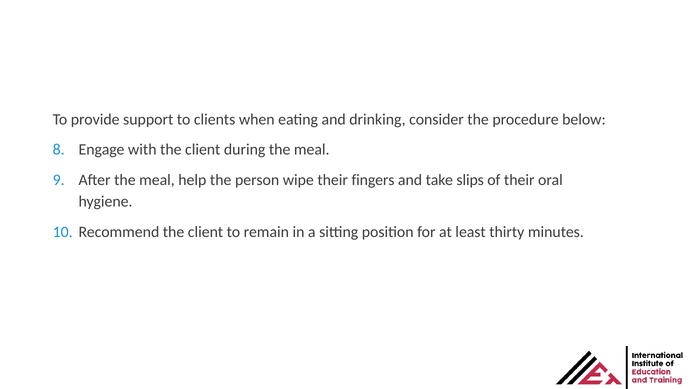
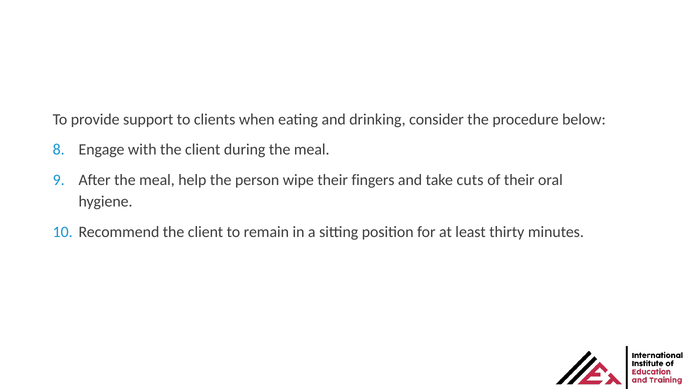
slips: slips -> cuts (470, 180)
